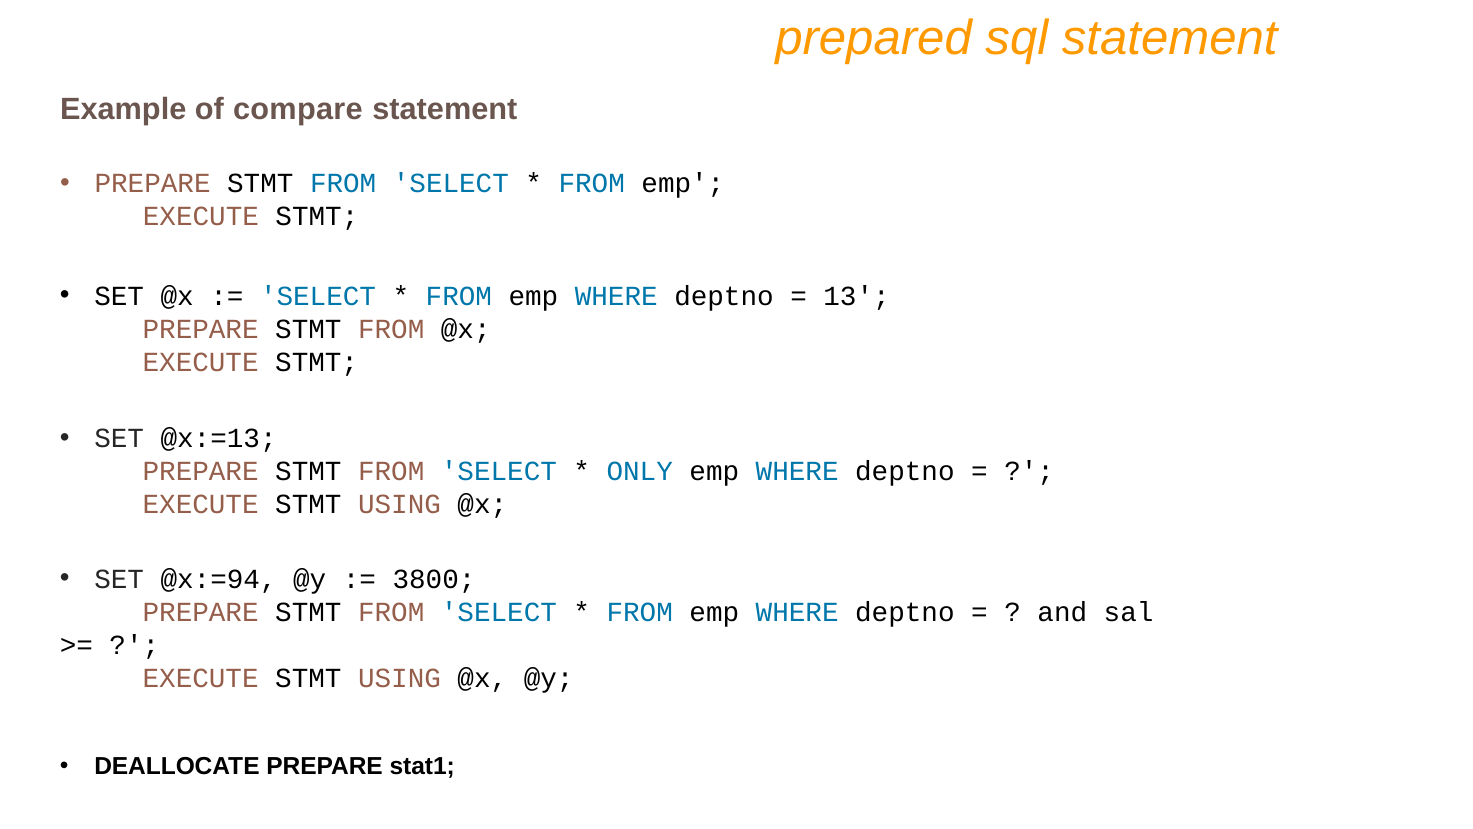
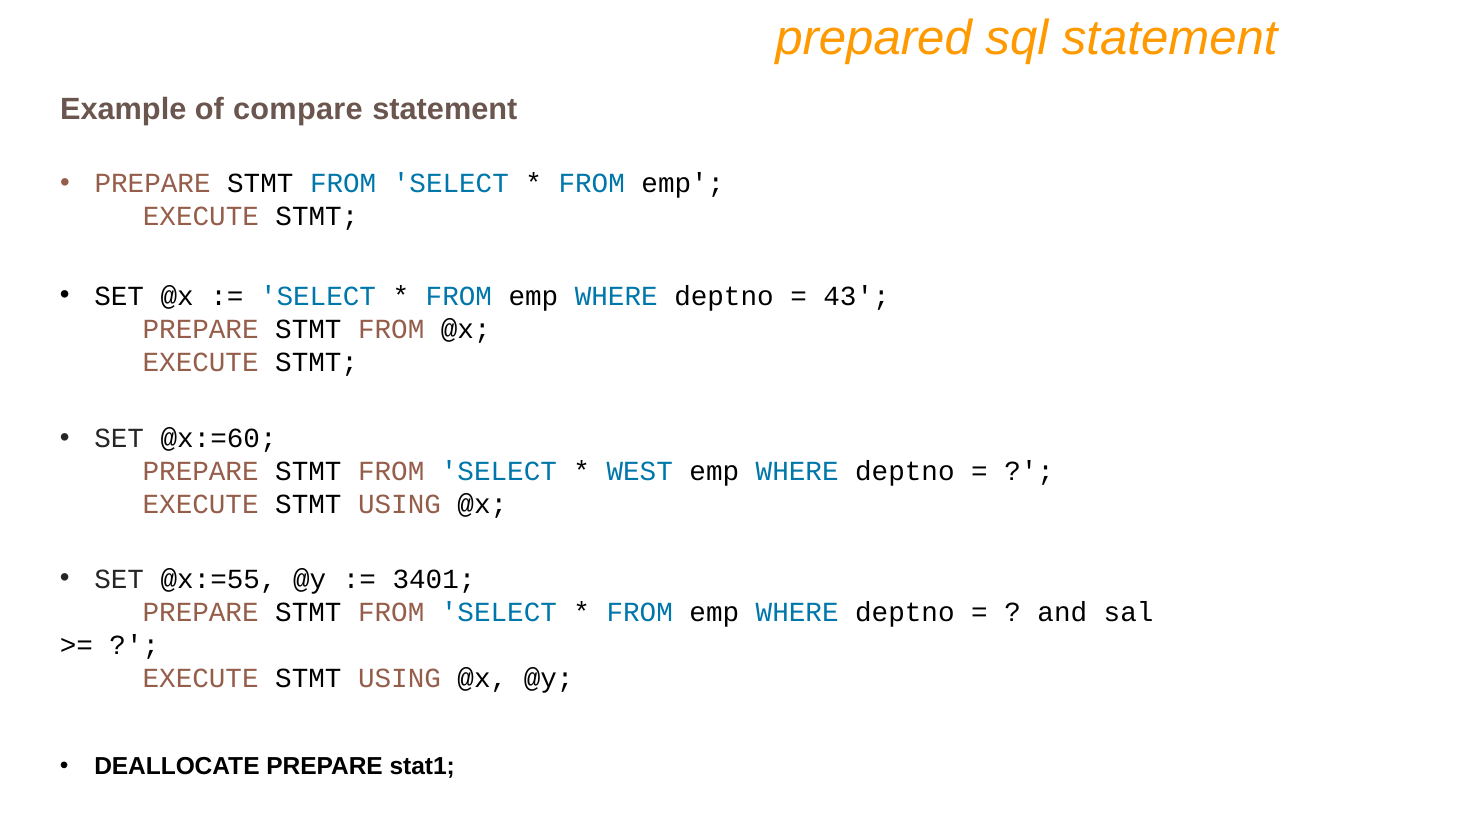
13: 13 -> 43 (857, 296)
@x:=13: @x:=13 -> @x:=60 (219, 438)
ONLY: ONLY -> WEST (640, 471)
@x:=94: @x:=94 -> @x:=55 (219, 579)
3800: 3800 -> 3401 (434, 579)
